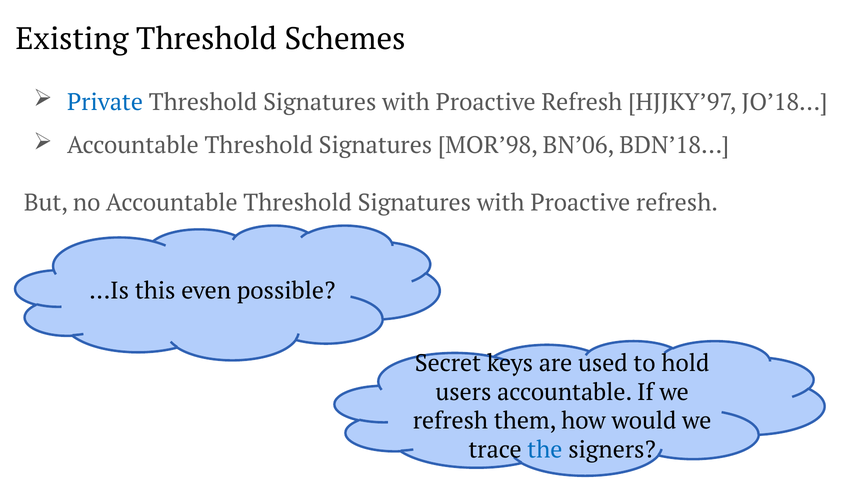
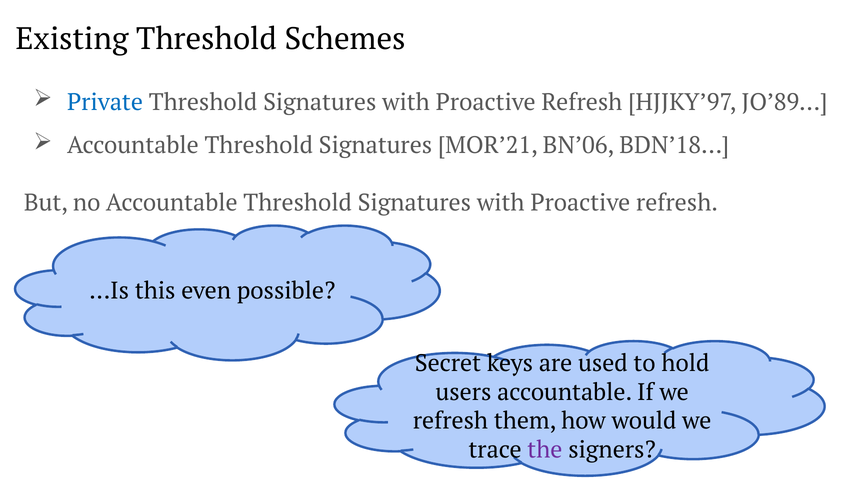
JO’18…: JO’18… -> JO’89… (784, 102)
MOR’98: MOR’98 -> MOR’21 (488, 145)
the colour: blue -> purple (545, 450)
